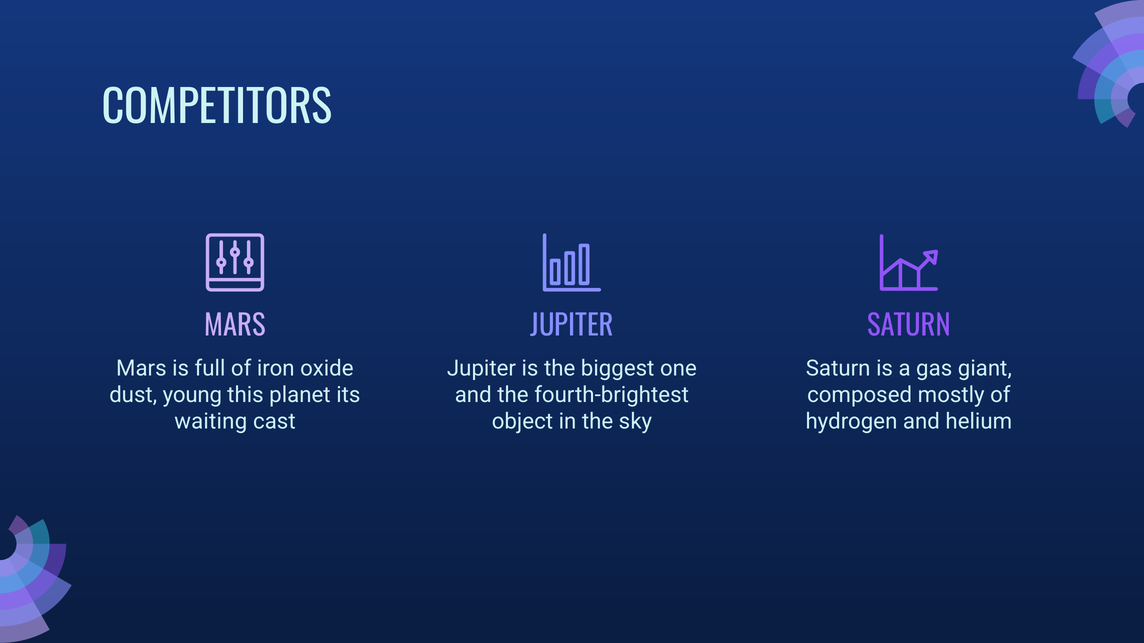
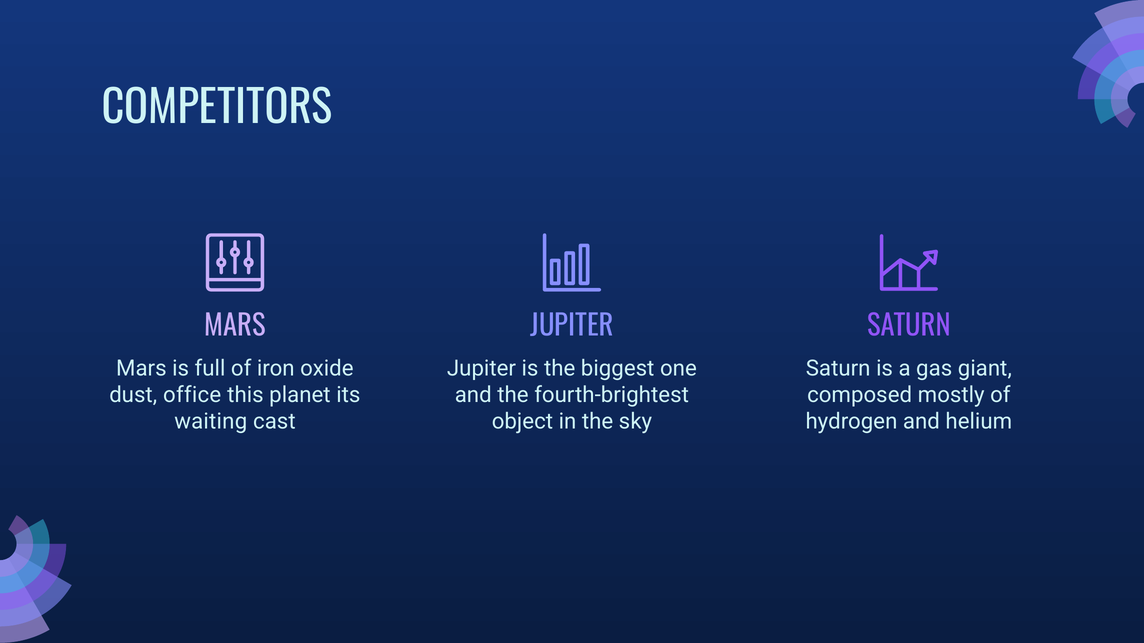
young: young -> office (192, 395)
